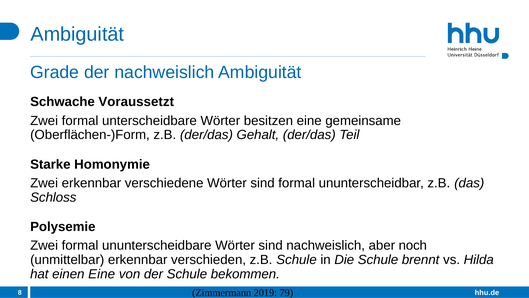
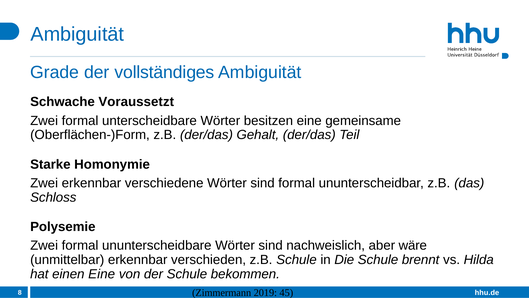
der nachweislich: nachweislich -> vollständiges (164, 72)
noch: noch -> wäre (413, 246)
79: 79 -> 45 (286, 293)
